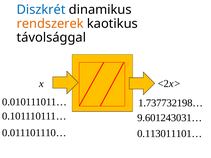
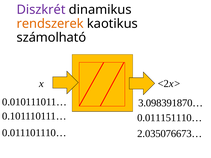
Diszkrét colour: blue -> purple (41, 10)
távolsággal: távolsággal -> számolható (51, 38)
1.737732198…: 1.737732198… -> 3.098391870… (171, 103)
9.601243031…: 9.601243031… -> 0.011151110… (170, 118)
0.113011101…: 0.113011101… -> 2.035076673… (170, 134)
